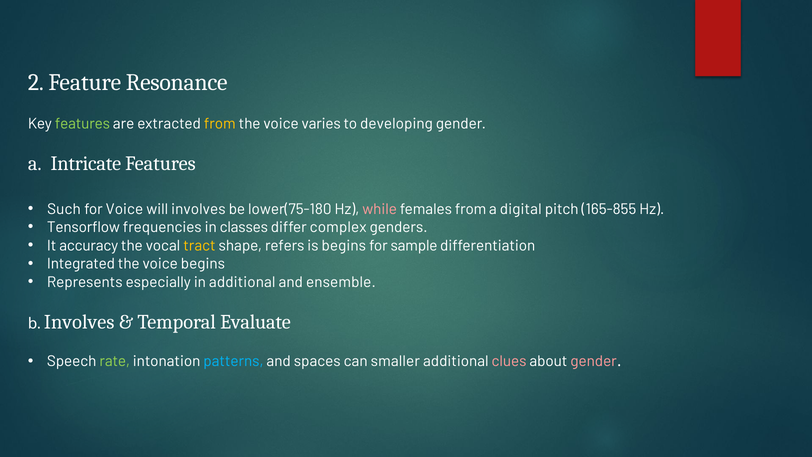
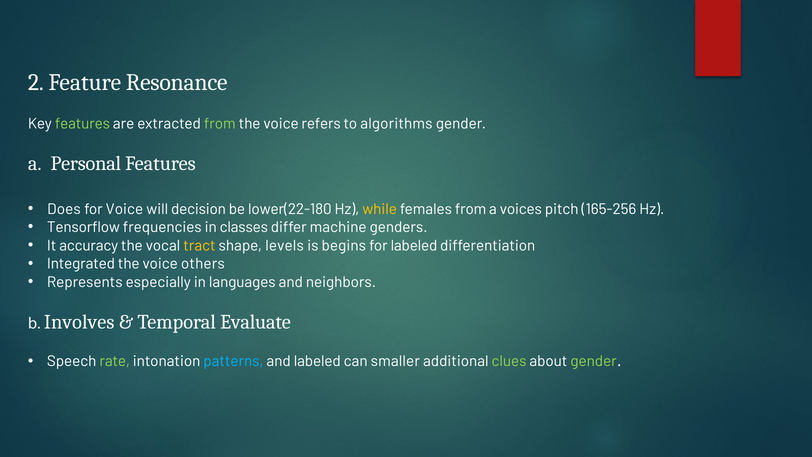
from colour: yellow -> light green (220, 124)
varies: varies -> refers (321, 124)
developing: developing -> algorithms (396, 124)
Intricate: Intricate -> Personal (86, 164)
Such: Such -> Does (64, 209)
will involves: involves -> decision (199, 209)
lower(75-180: lower(75-180 -> lower(22-180 (290, 209)
while colour: pink -> yellow (380, 209)
digital: digital -> voices (521, 209)
165-855: 165-855 -> 165-256 (609, 209)
complex: complex -> machine (338, 227)
refers: refers -> levels (285, 245)
for sample: sample -> labeled (414, 245)
voice begins: begins -> others (203, 264)
in additional: additional -> languages (242, 282)
ensemble: ensemble -> neighbors (341, 282)
and spaces: spaces -> labeled (317, 361)
clues colour: pink -> light green (509, 361)
gender colour: pink -> light green (594, 361)
